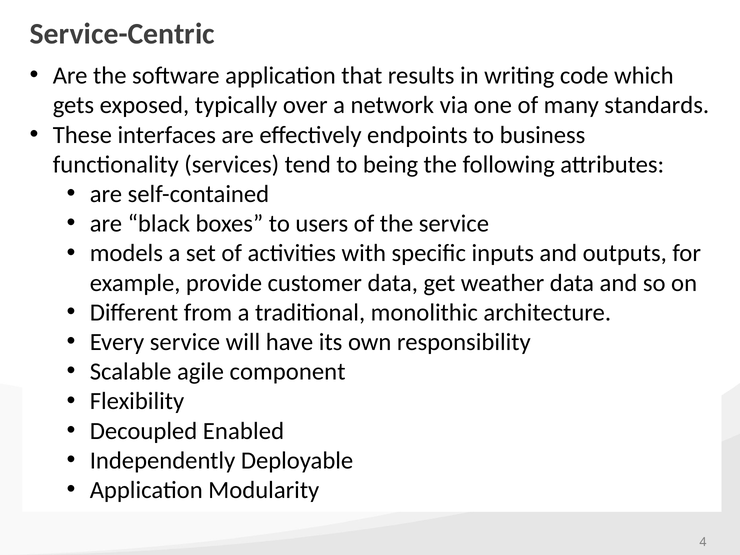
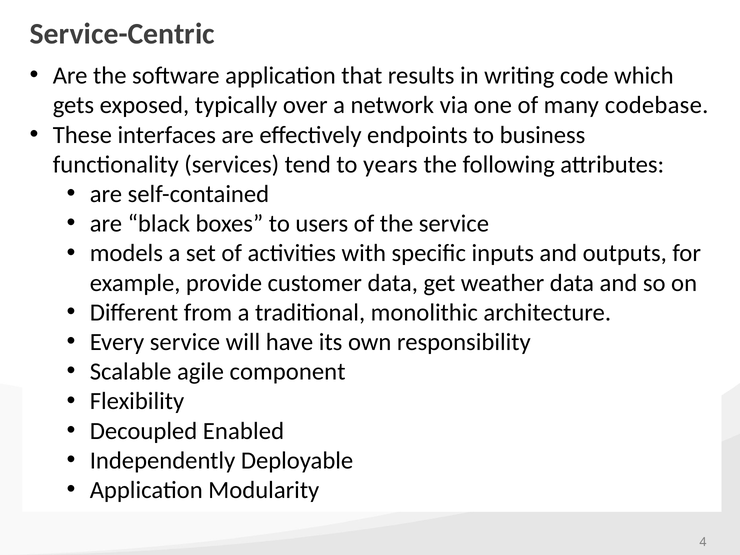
standards: standards -> codebase (657, 105)
being: being -> years (390, 164)
